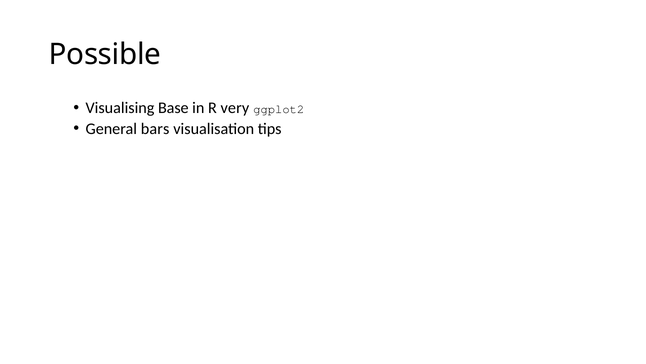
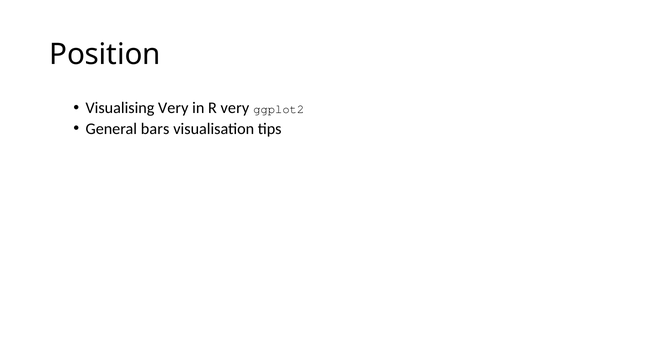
Possible: Possible -> Position (105, 54)
Visualising Base: Base -> Very (173, 108)
